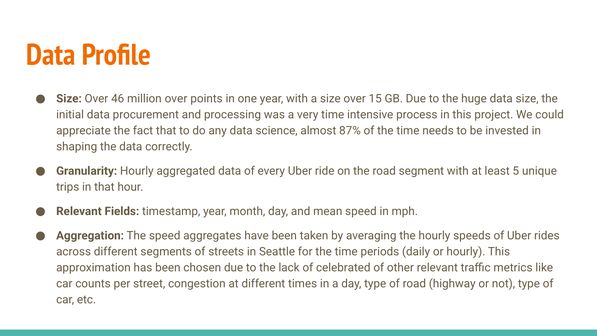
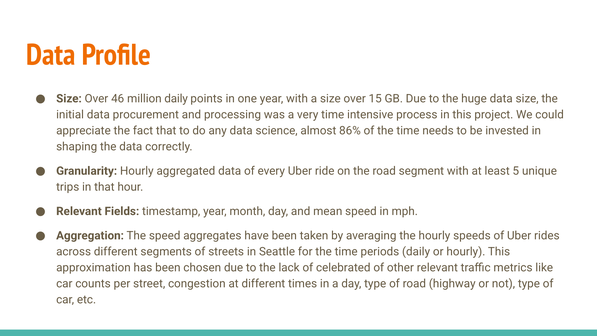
million over: over -> daily (176, 99)
87%: 87% -> 86% (350, 131)
